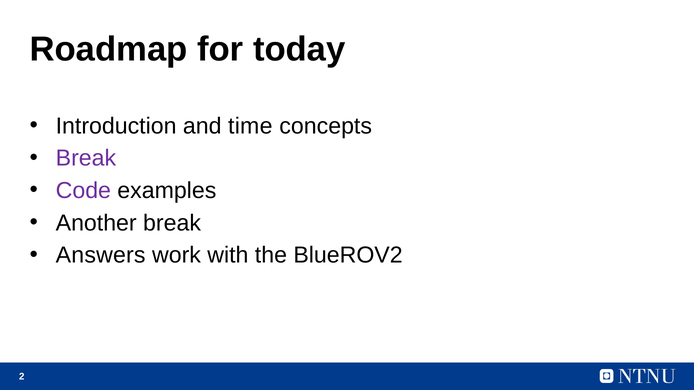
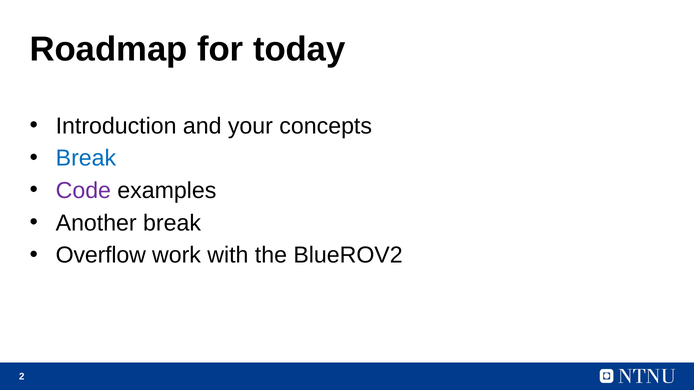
time: time -> your (250, 126)
Break colour: purple -> blue (86, 158)
Answers: Answers -> Overflow (101, 256)
